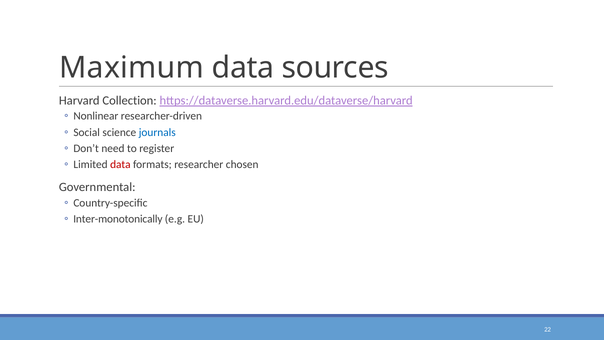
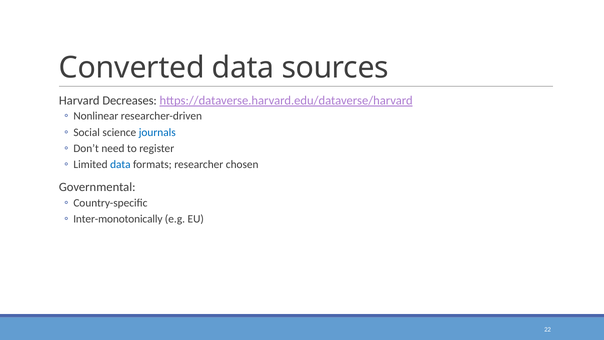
Maximum: Maximum -> Converted (132, 68)
Collection: Collection -> Decreases (130, 101)
data colour: red -> blue (120, 164)
